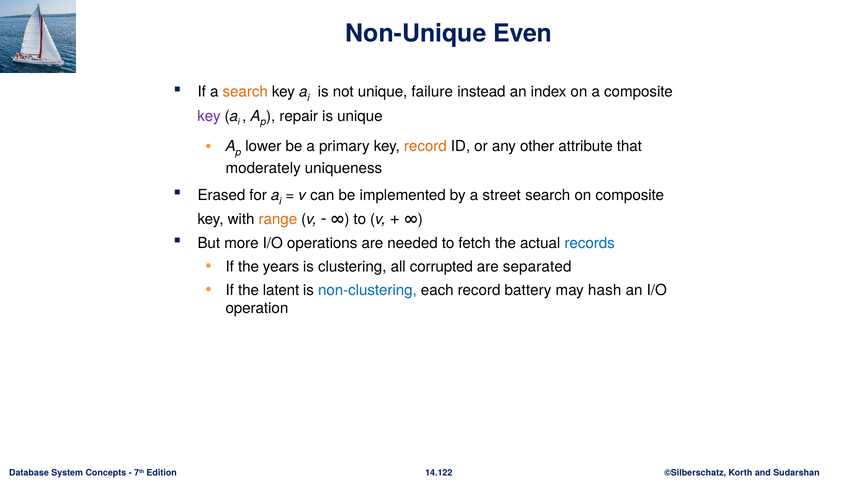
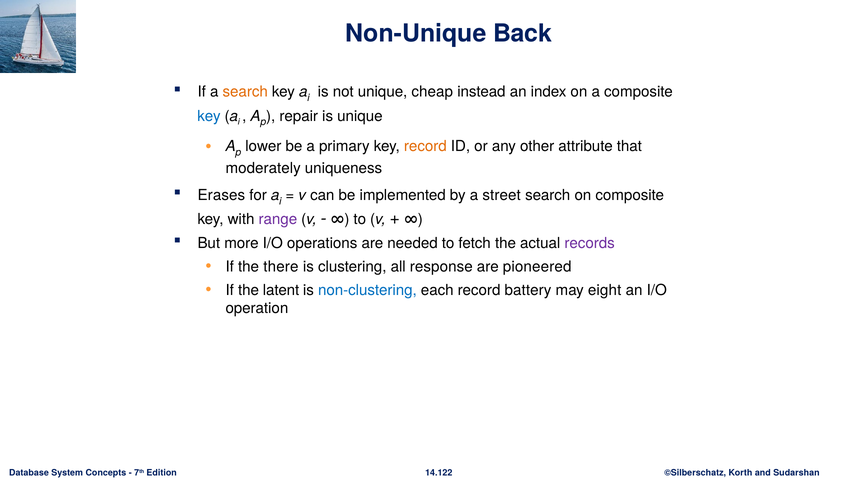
Even: Even -> Back (523, 33)
failure: failure -> cheap (432, 92)
key colour: purple -> blue (209, 116)
Erased: Erased -> Erases (221, 195)
range colour: orange -> purple (278, 219)
records colour: blue -> purple (590, 243)
years: years -> there (281, 267)
corrupted: corrupted -> response (441, 267)
separated: separated -> pioneered (537, 267)
hash: hash -> eight (605, 290)
